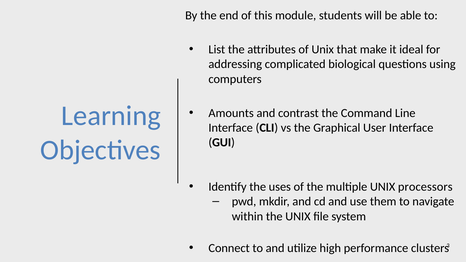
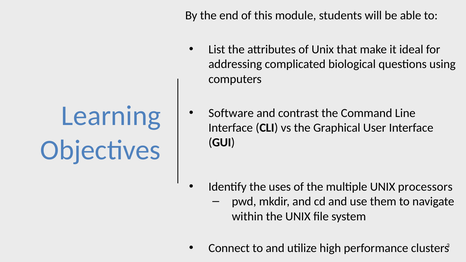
Amounts: Amounts -> Software (231, 113)
